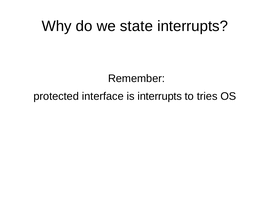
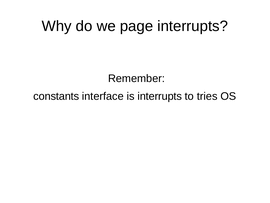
state: state -> page (137, 26)
protected: protected -> constants (56, 96)
